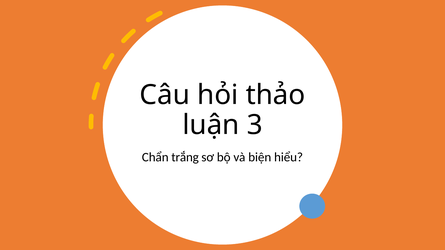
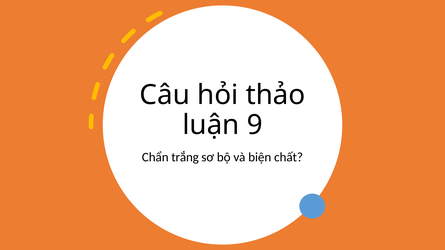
3: 3 -> 9 (255, 125)
hiểu: hiểu -> chất (289, 157)
